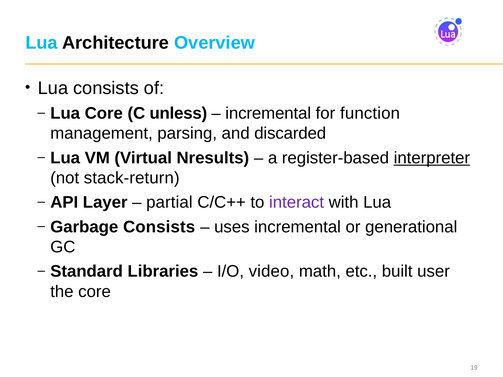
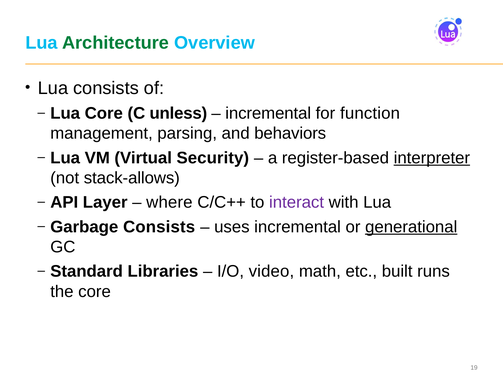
Architecture colour: black -> green (116, 43)
discarded: discarded -> behaviors (290, 133)
Nresults: Nresults -> Security (213, 158)
stack-return: stack-return -> stack-allows (132, 178)
partial: partial -> where (169, 203)
generational underline: none -> present (411, 227)
user: user -> runs (434, 272)
